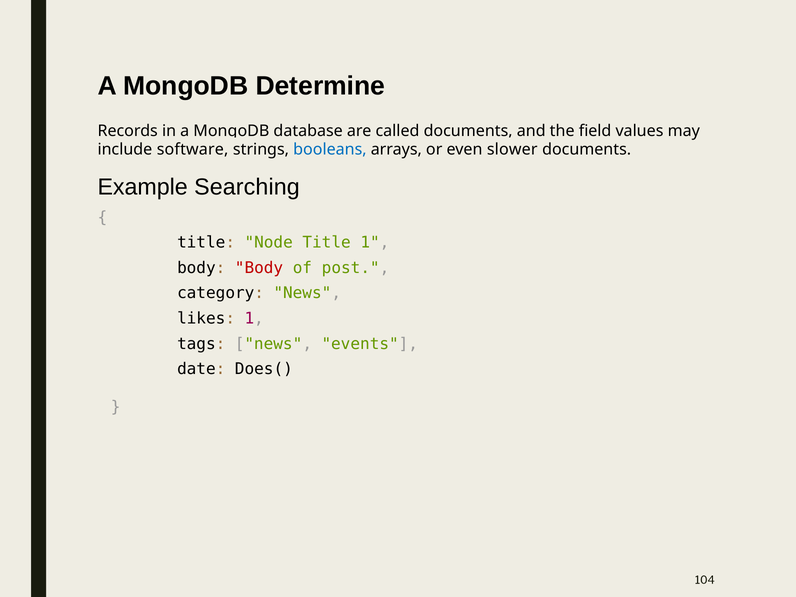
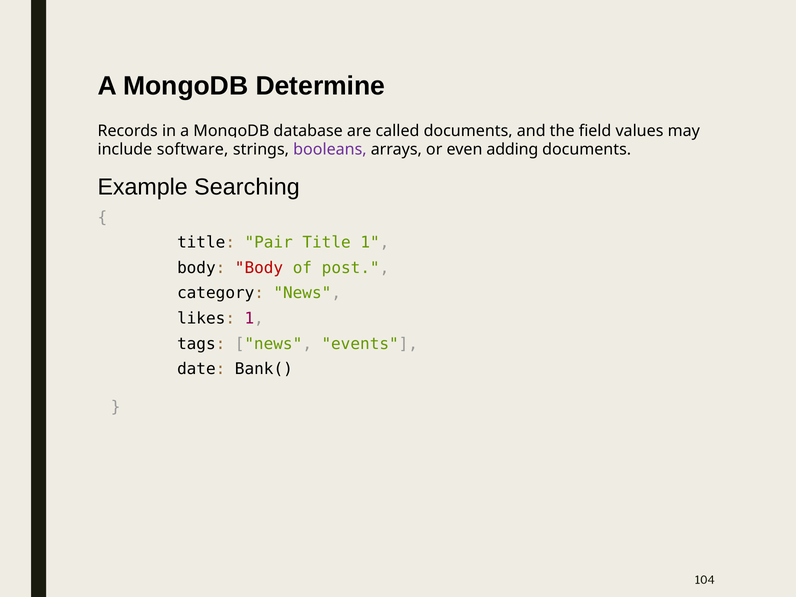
booleans colour: blue -> purple (330, 149)
slower: slower -> adding (512, 149)
Node: Node -> Pair (269, 243)
Does(: Does( -> Bank( (264, 369)
